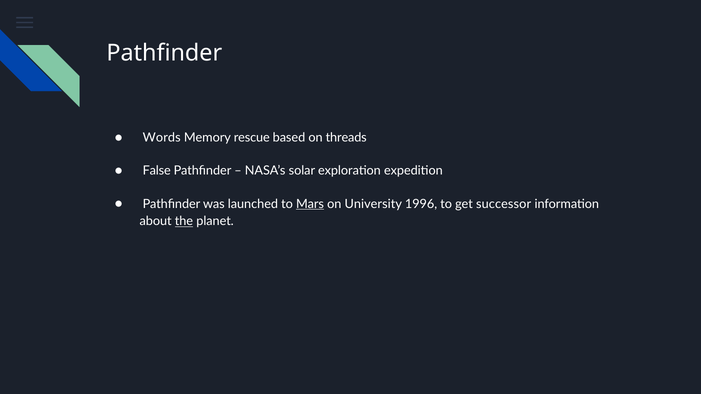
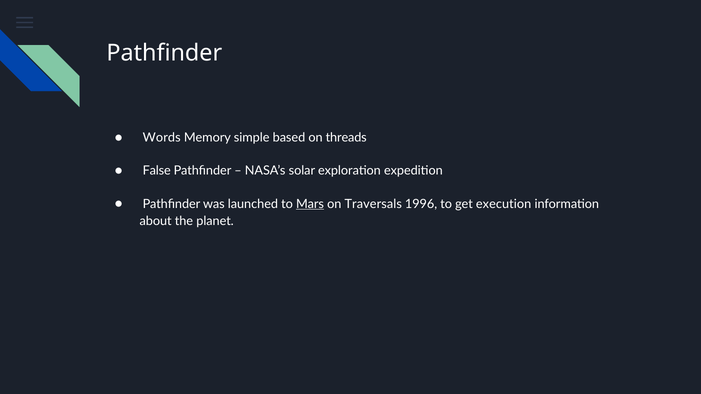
rescue: rescue -> simple (252, 138)
University: University -> Traversals (373, 204)
successor: successor -> execution (504, 204)
the underline: present -> none (184, 221)
